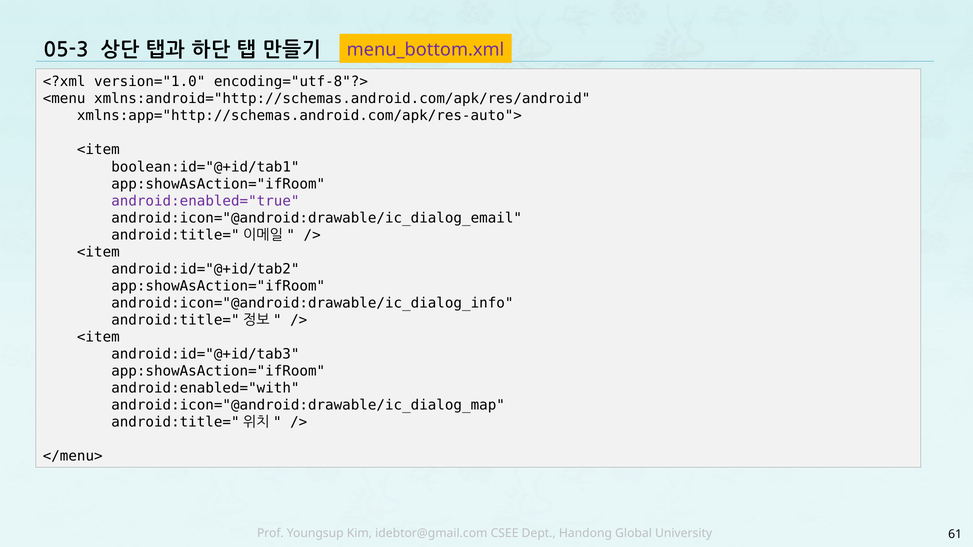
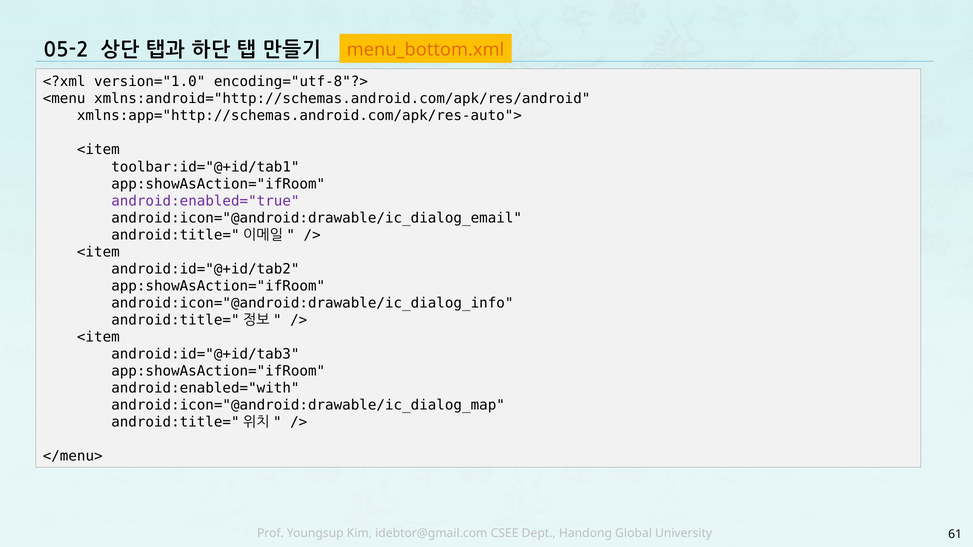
05-3: 05-3 -> 05-2 (66, 50)
menu_bottom.xml colour: purple -> orange (425, 50)
boolean:id="@+id/tab1: boolean:id="@+id/tab1 -> toolbar:id="@+id/tab1 (205, 167)
